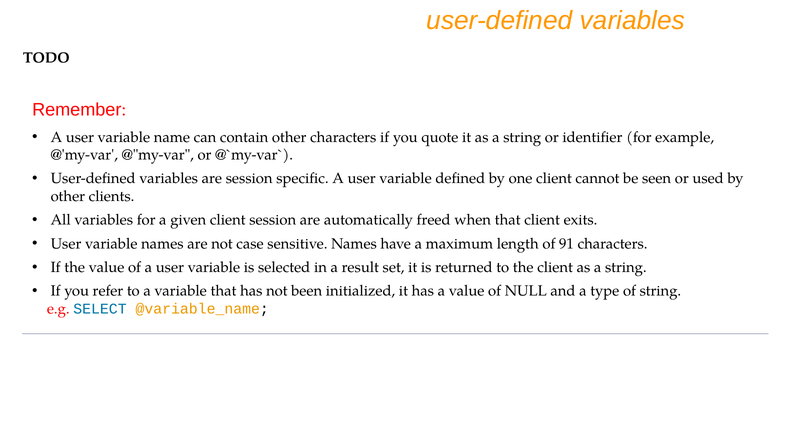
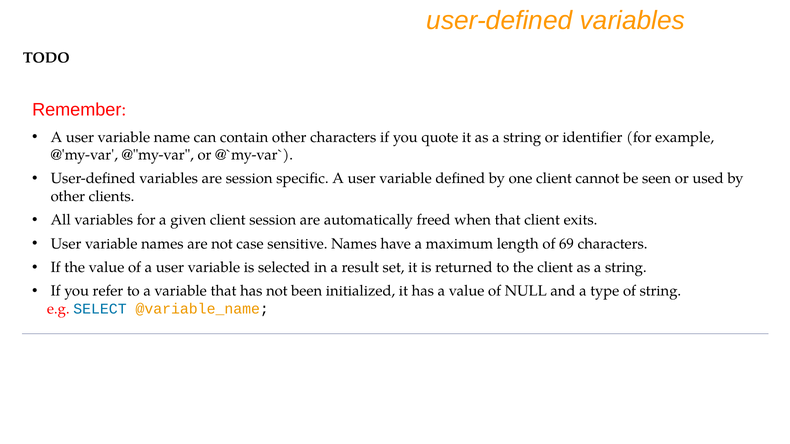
91: 91 -> 69 (566, 244)
